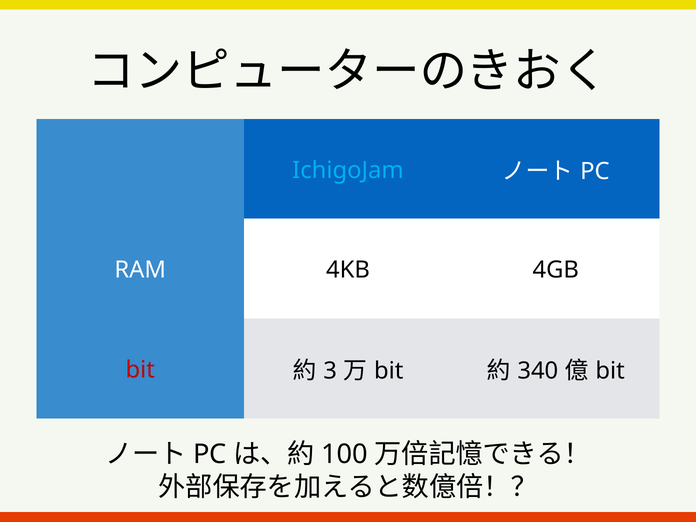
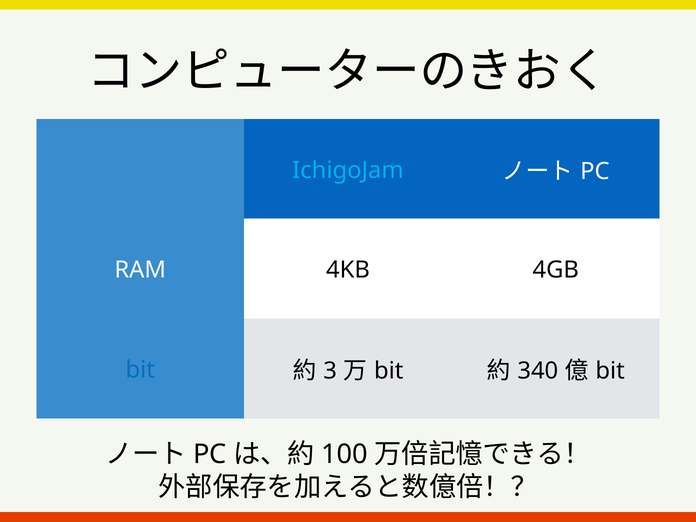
bit colour: red -> blue (140, 370)
